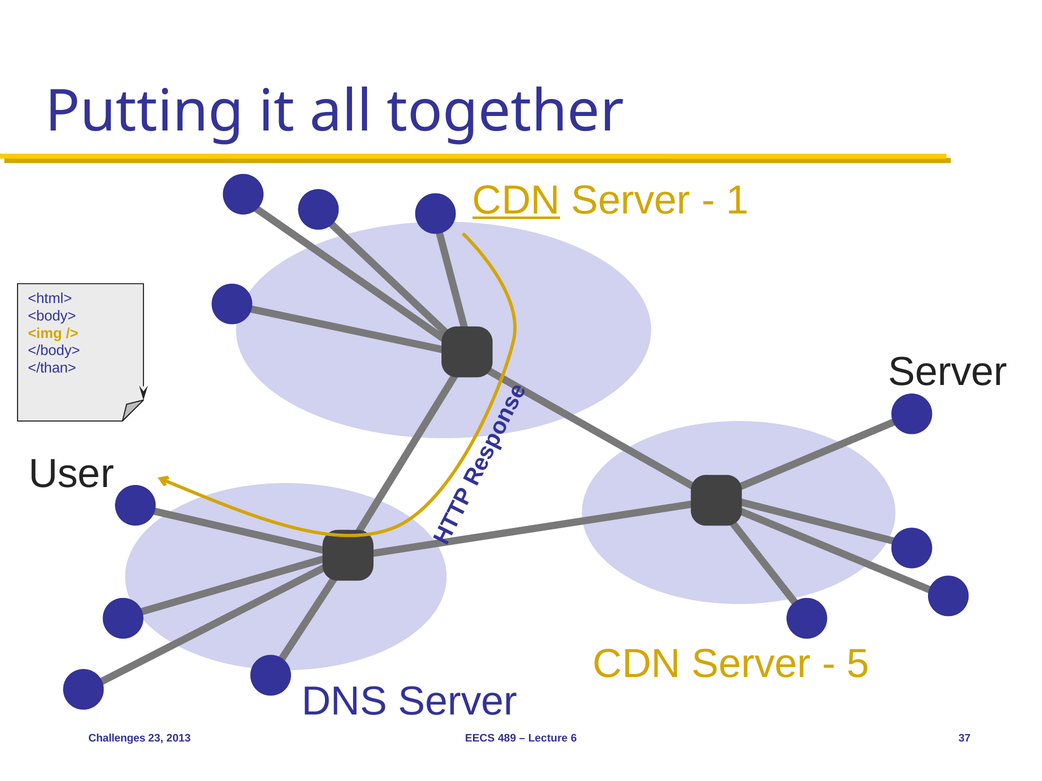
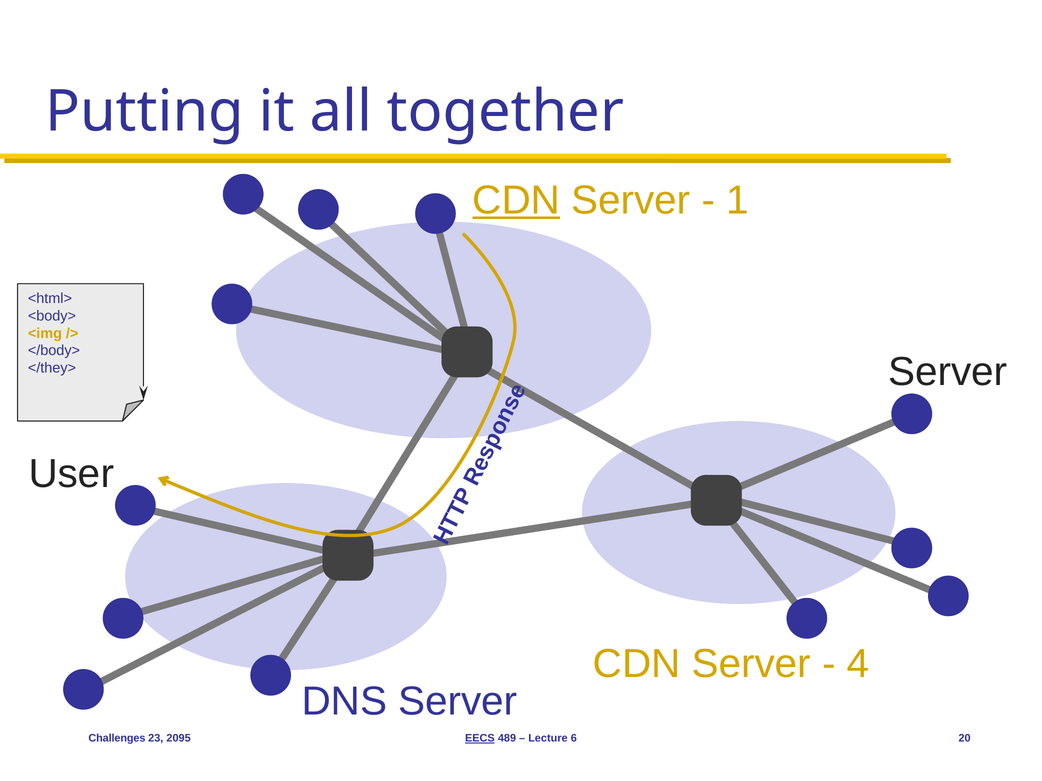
</than>: </than> -> </they> (52, 368)
5: 5 -> 4 (858, 665)
2013: 2013 -> 2095 (179, 739)
EECS underline: none -> present (480, 739)
37: 37 -> 20 (965, 739)
